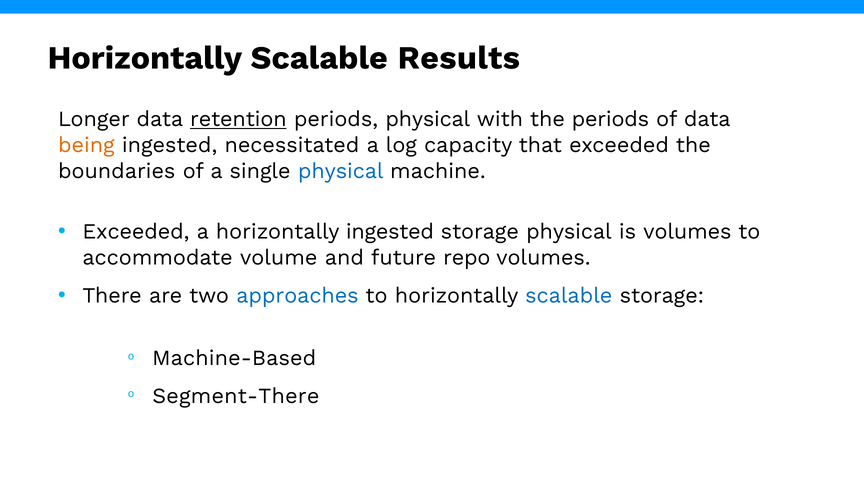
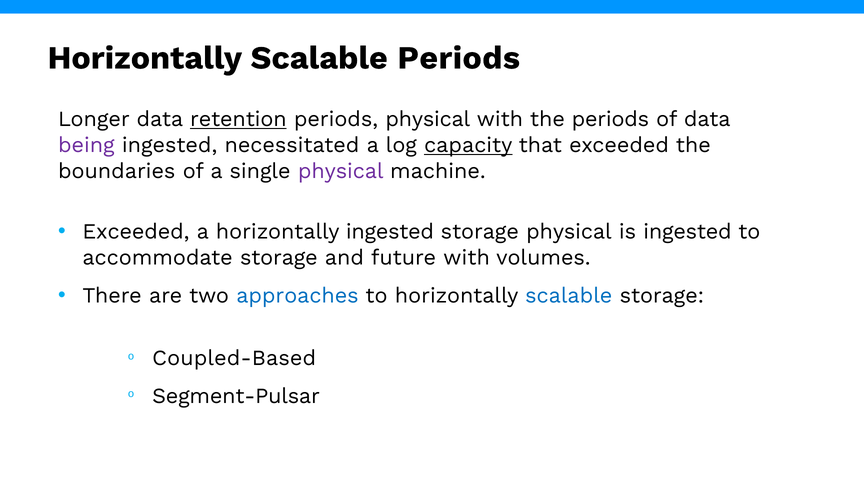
Scalable Results: Results -> Periods (459, 58)
being colour: orange -> purple (86, 145)
capacity underline: none -> present (468, 145)
physical colour: blue -> purple (341, 171)
is volumes: volumes -> ingested (687, 232)
accommodate volume: volume -> storage (279, 258)
future repo: repo -> with (467, 258)
Machine-Based: Machine-Based -> Coupled-Based (234, 358)
Segment-There: Segment-There -> Segment-Pulsar (236, 396)
